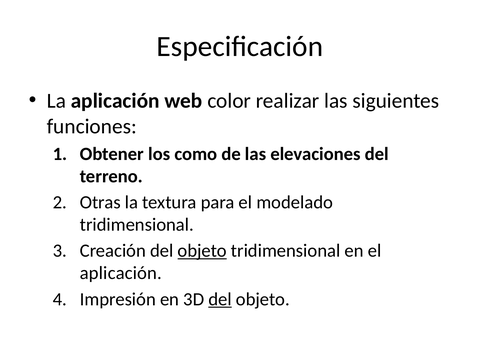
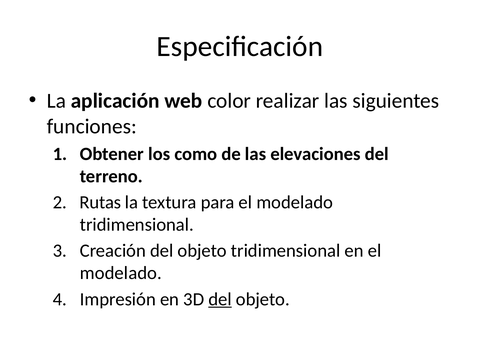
Otras: Otras -> Rutas (100, 202)
objeto underline: present -> none (202, 251)
aplicación: aplicación -> modelado (121, 273)
